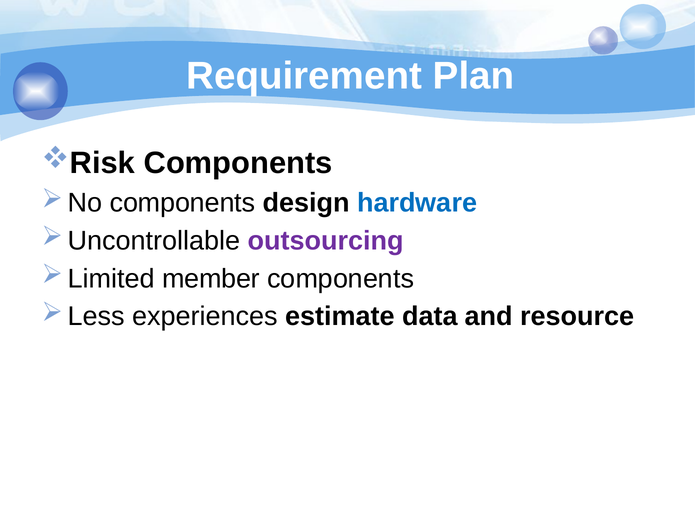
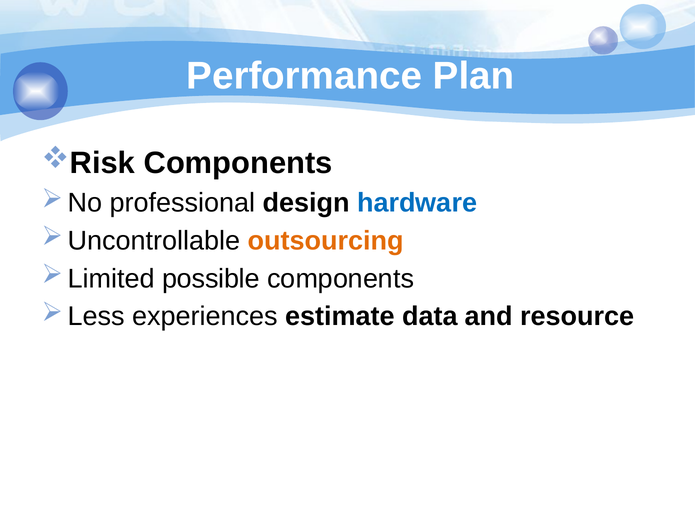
Requirement: Requirement -> Performance (304, 76)
components: components -> professional (182, 203)
outsourcing colour: purple -> orange (326, 241)
member: member -> possible (211, 279)
